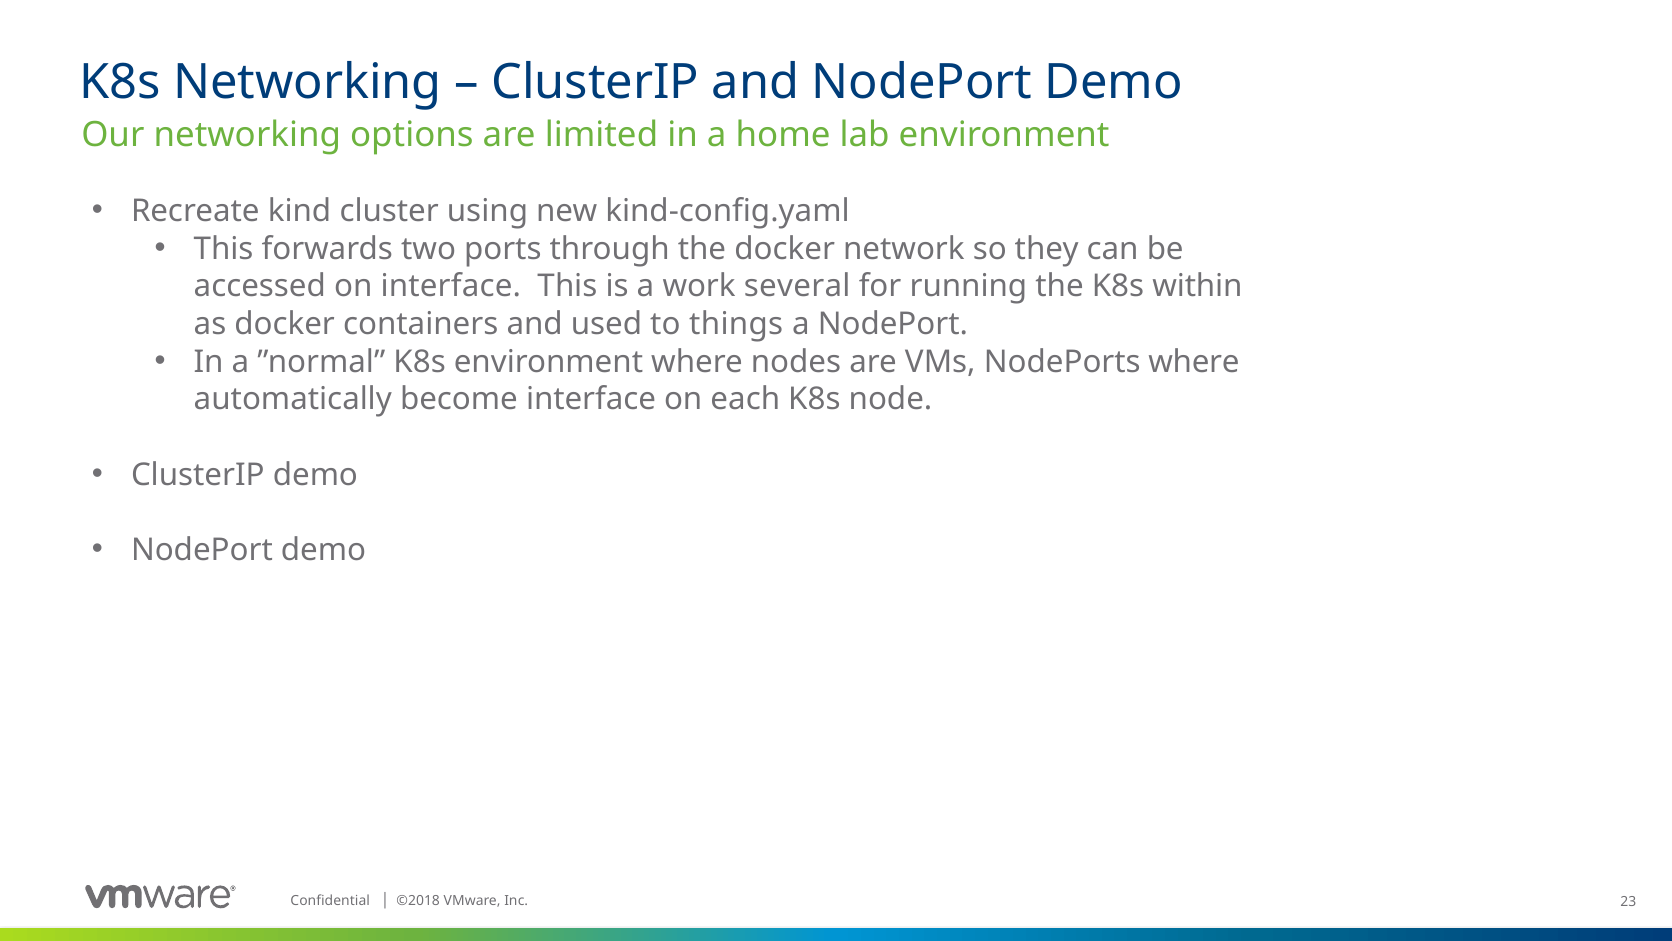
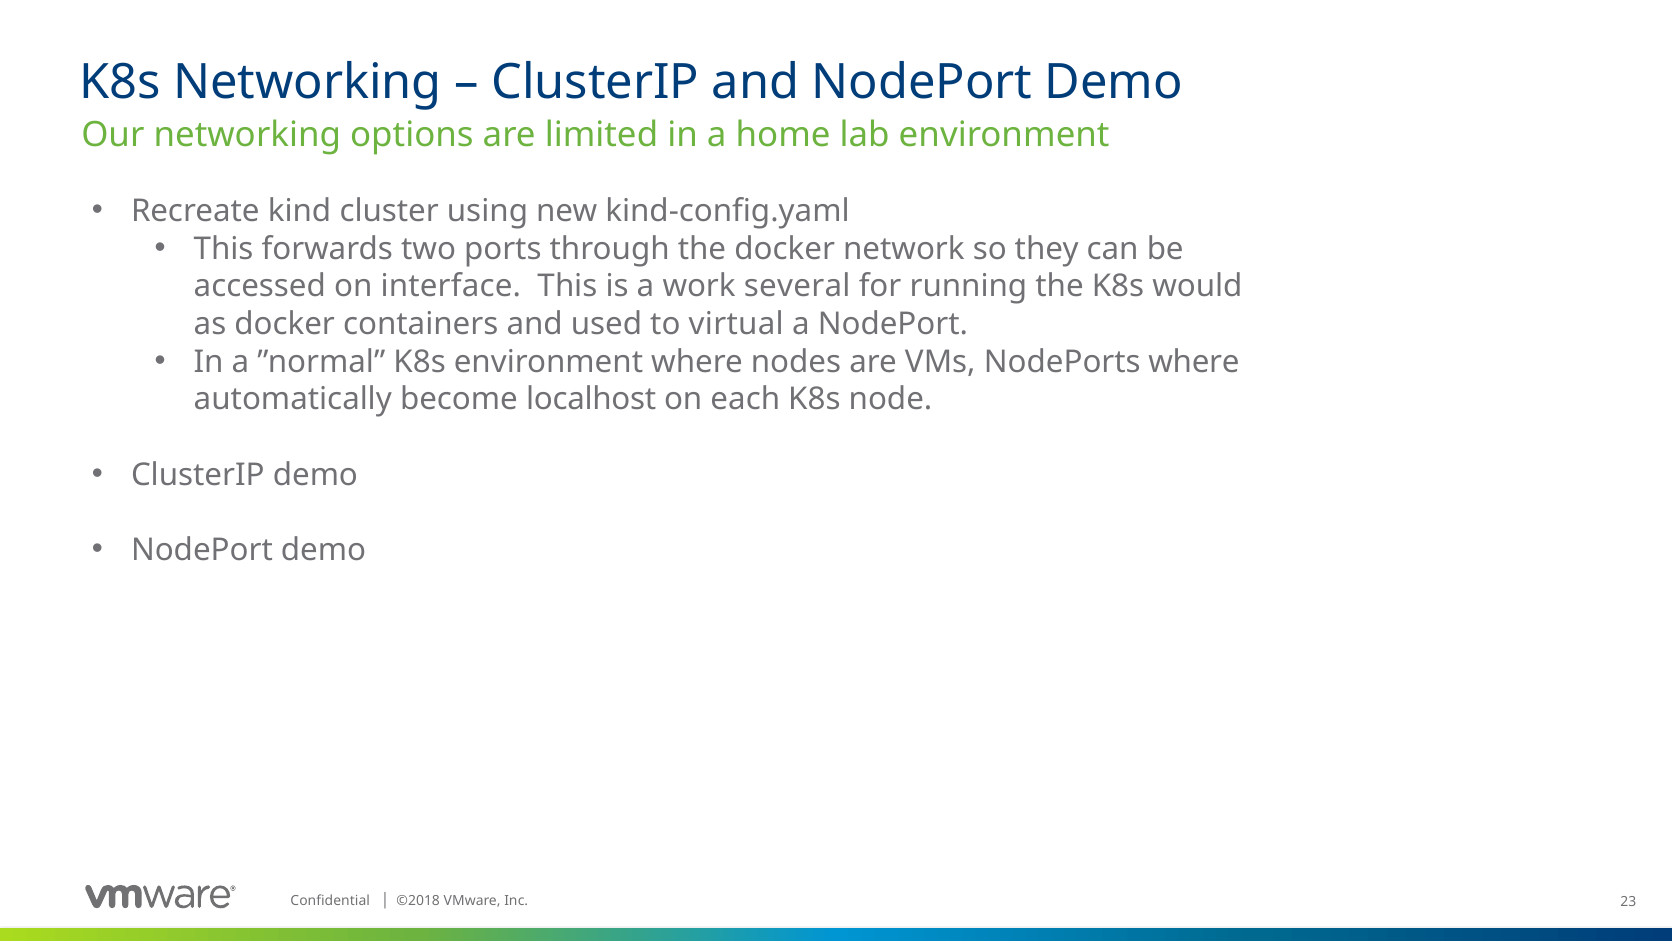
within: within -> would (1197, 286)
things: things -> virtual (736, 324)
become interface: interface -> localhost (591, 399)
